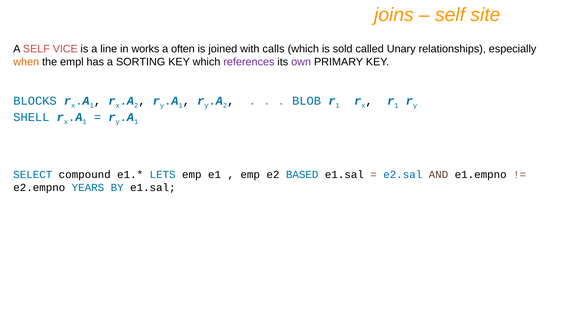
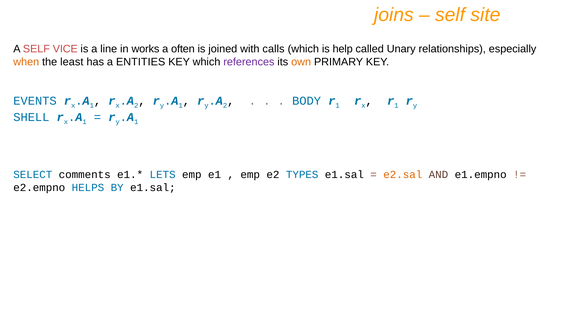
sold: sold -> help (343, 49)
empl: empl -> least (72, 62)
SORTING: SORTING -> ENTITIES (141, 62)
own colour: purple -> orange (301, 62)
BLOCKS: BLOCKS -> EVENTS (35, 101)
BLOB: BLOB -> BODY (307, 101)
compound: compound -> comments (85, 175)
BASED: BASED -> TYPES (302, 175)
e2.sal colour: blue -> orange (403, 175)
YEARS: YEARS -> HELPS (88, 188)
